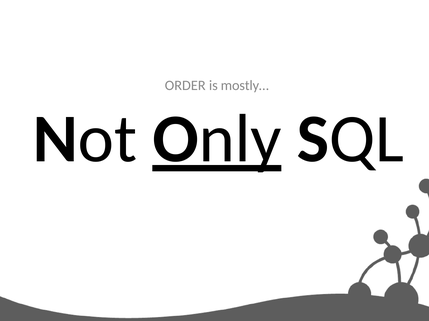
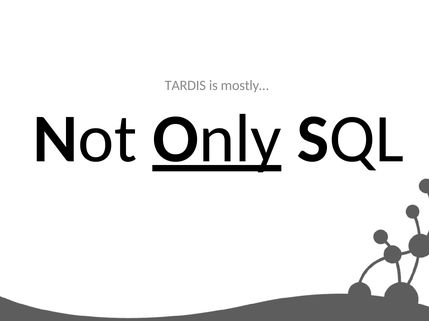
ORDER: ORDER -> TARDIS (185, 86)
